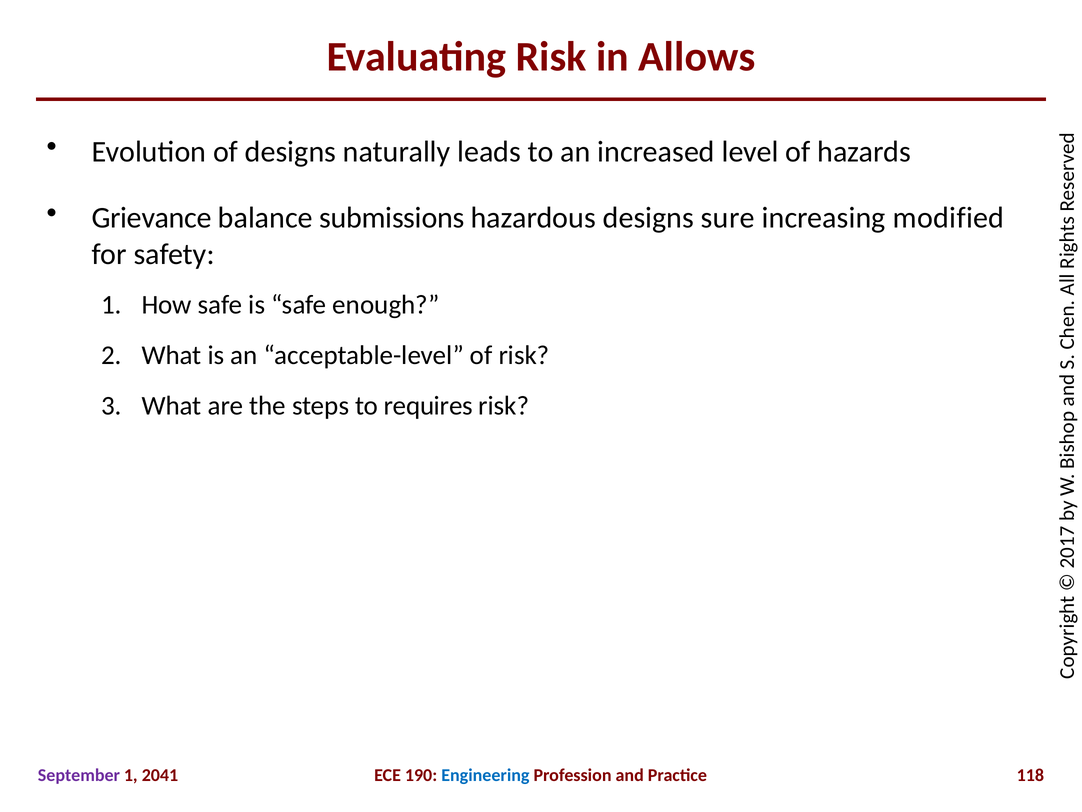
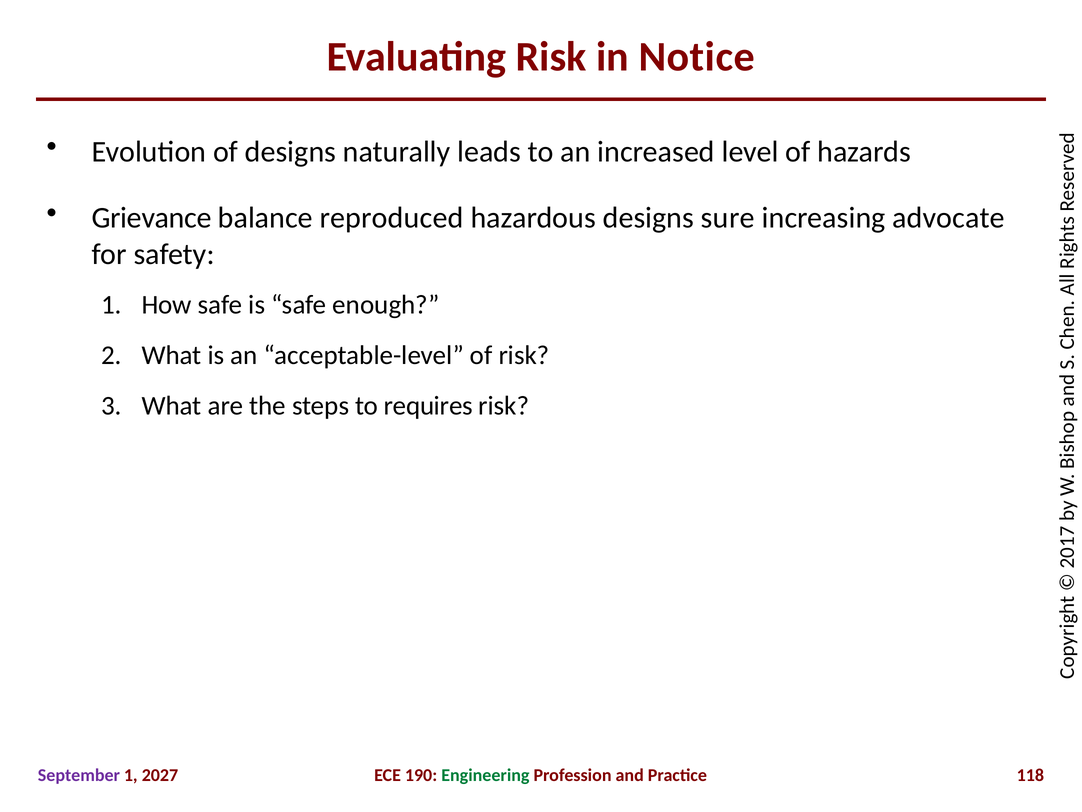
Allows: Allows -> Notice (697, 57)
submissions: submissions -> reproduced (392, 218)
modified: modified -> advocate (949, 218)
2041: 2041 -> 2027 (160, 775)
Engineering colour: blue -> green (485, 775)
